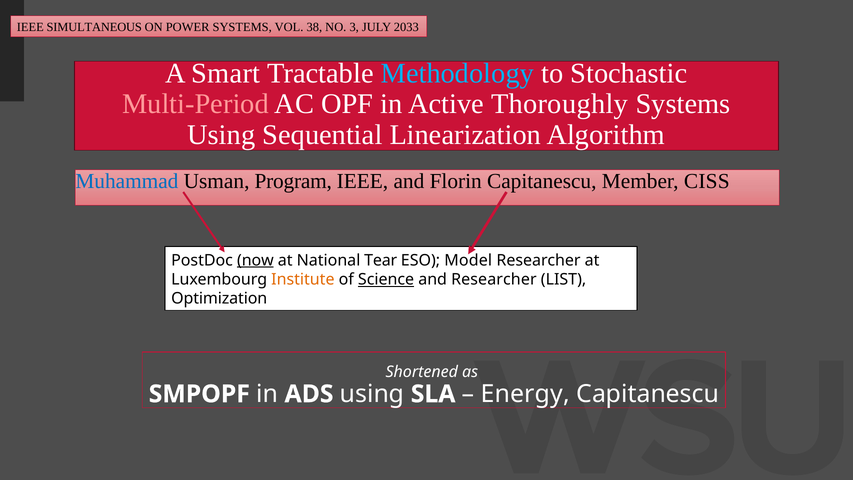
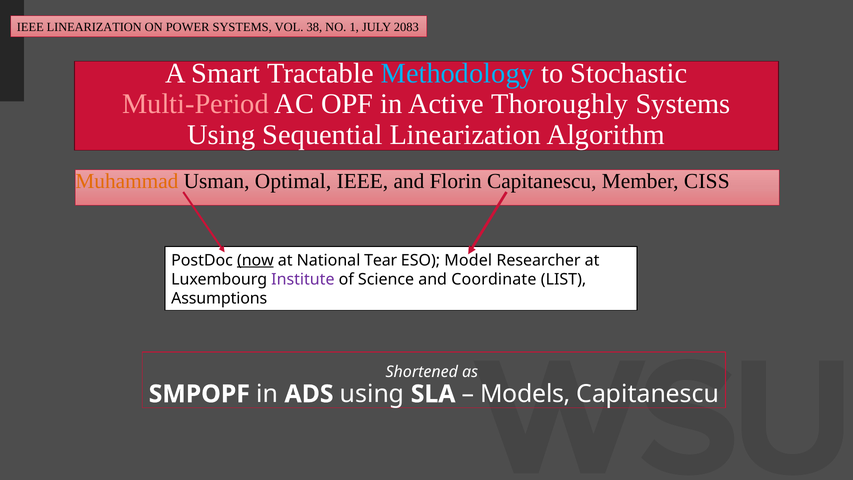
IEEE SIMULTANEOUS: SIMULTANEOUS -> LINEARIZATION (94, 27)
3: 3 -> 1 (354, 27)
2033: 2033 -> 2083 (406, 27)
Muhammad colour: blue -> orange (127, 181)
Program: Program -> Optimal (293, 181)
Institute colour: orange -> purple (303, 279)
Science underline: present -> none (386, 279)
and Researcher: Researcher -> Coordinate (494, 279)
Optimization: Optimization -> Assumptions (219, 299)
Energy: Energy -> Models (525, 394)
